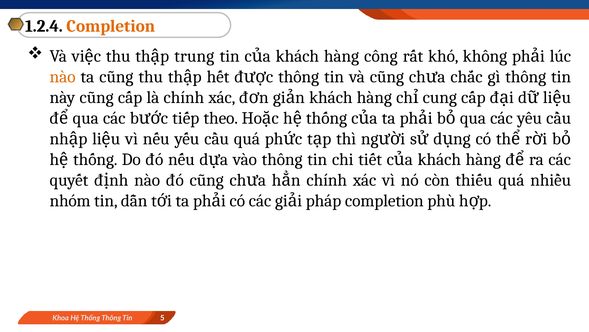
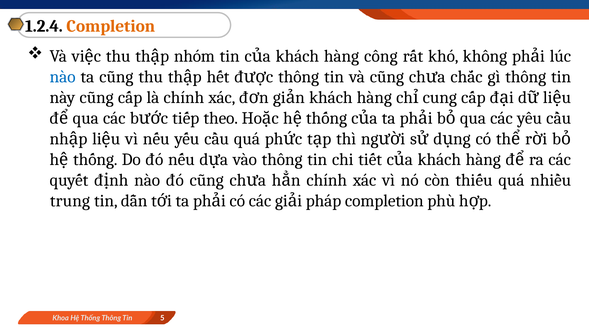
trung: trung -> nhóm (194, 56)
nào colour: orange -> blue (63, 77)
nhóm: nhóm -> trung (70, 200)
